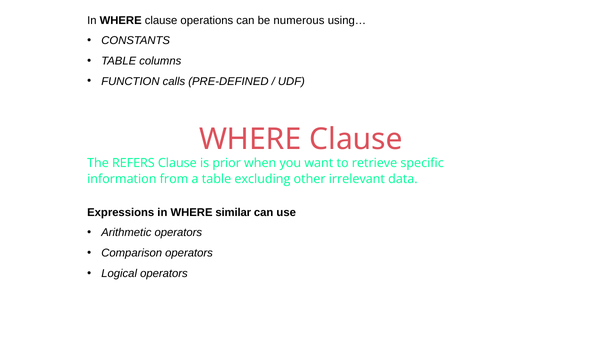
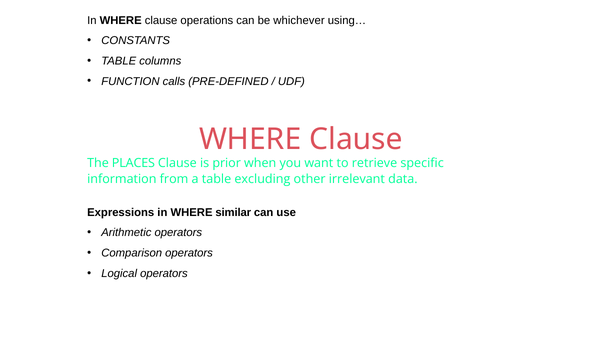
numerous: numerous -> whichever (299, 20)
REFERS: REFERS -> PLACES (133, 163)
